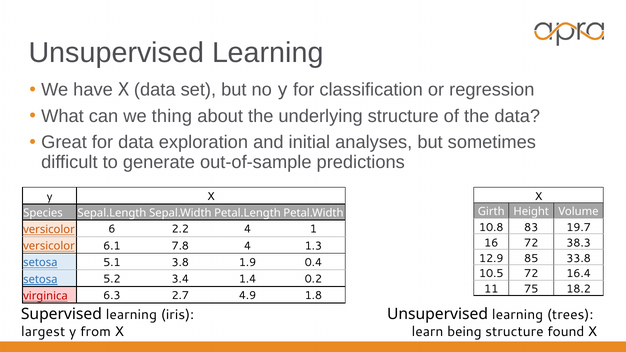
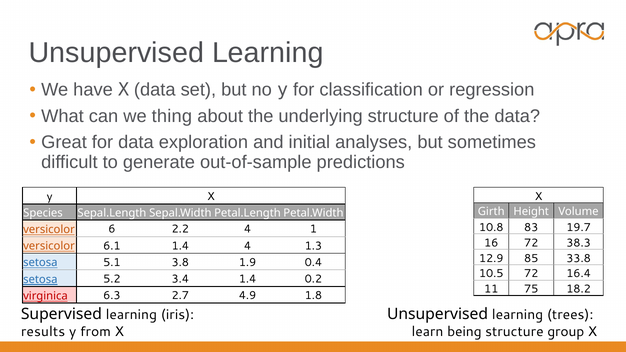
6.1 7.8: 7.8 -> 1.4 (180, 246)
largest: largest -> results (43, 332)
found: found -> group (566, 332)
